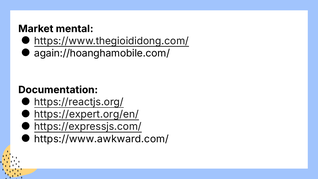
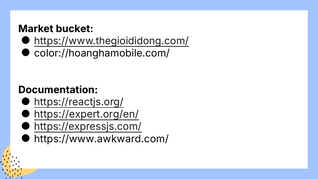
mental: mental -> bucket (75, 29)
again://hoanghamobile.com/: again://hoanghamobile.com/ -> color://hoanghamobile.com/ (102, 53)
